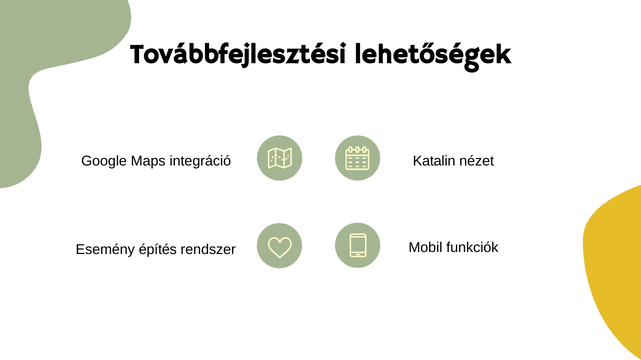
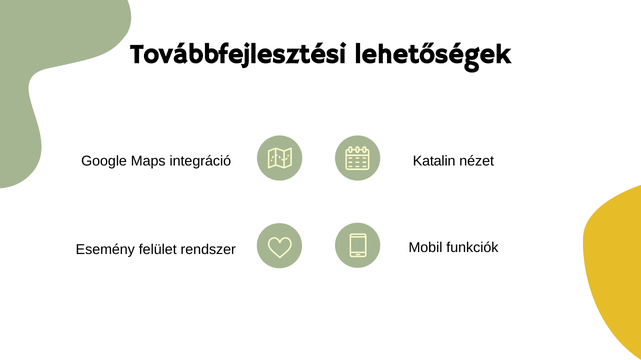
építés: építés -> felület (158, 250)
